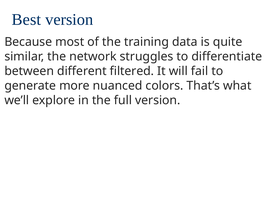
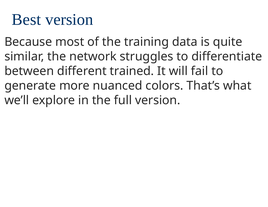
filtered: filtered -> trained (132, 71)
